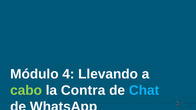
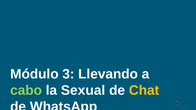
4: 4 -> 3 (68, 74)
Contra: Contra -> Sexual (83, 91)
Chat colour: light blue -> yellow (144, 91)
